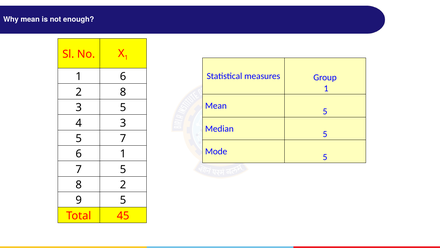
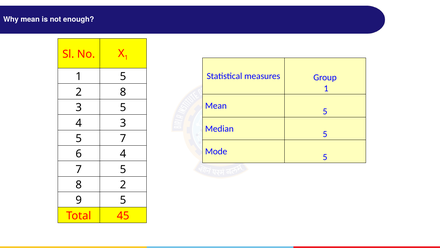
1 6: 6 -> 5 (123, 77)
6 1: 1 -> 4 (123, 154)
